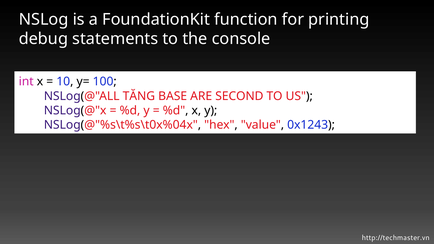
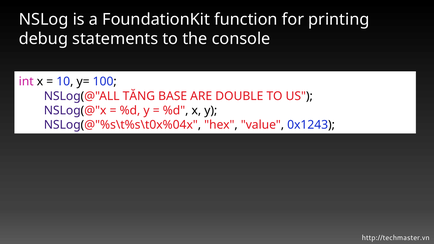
SECOND: SECOND -> DOUBLE (239, 96)
